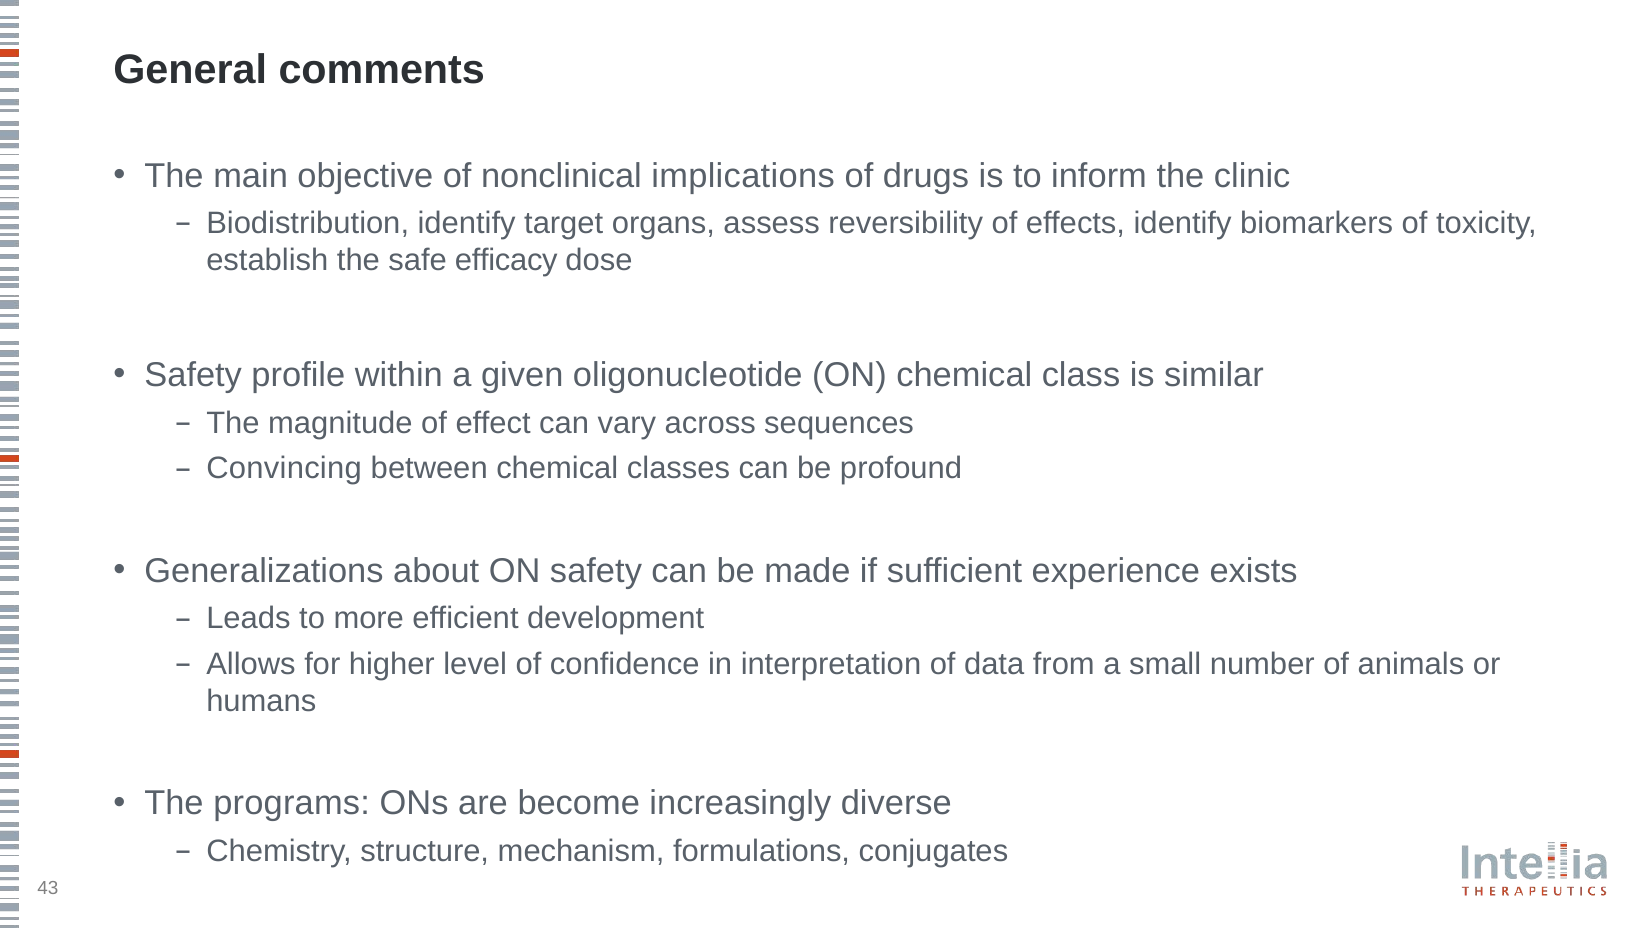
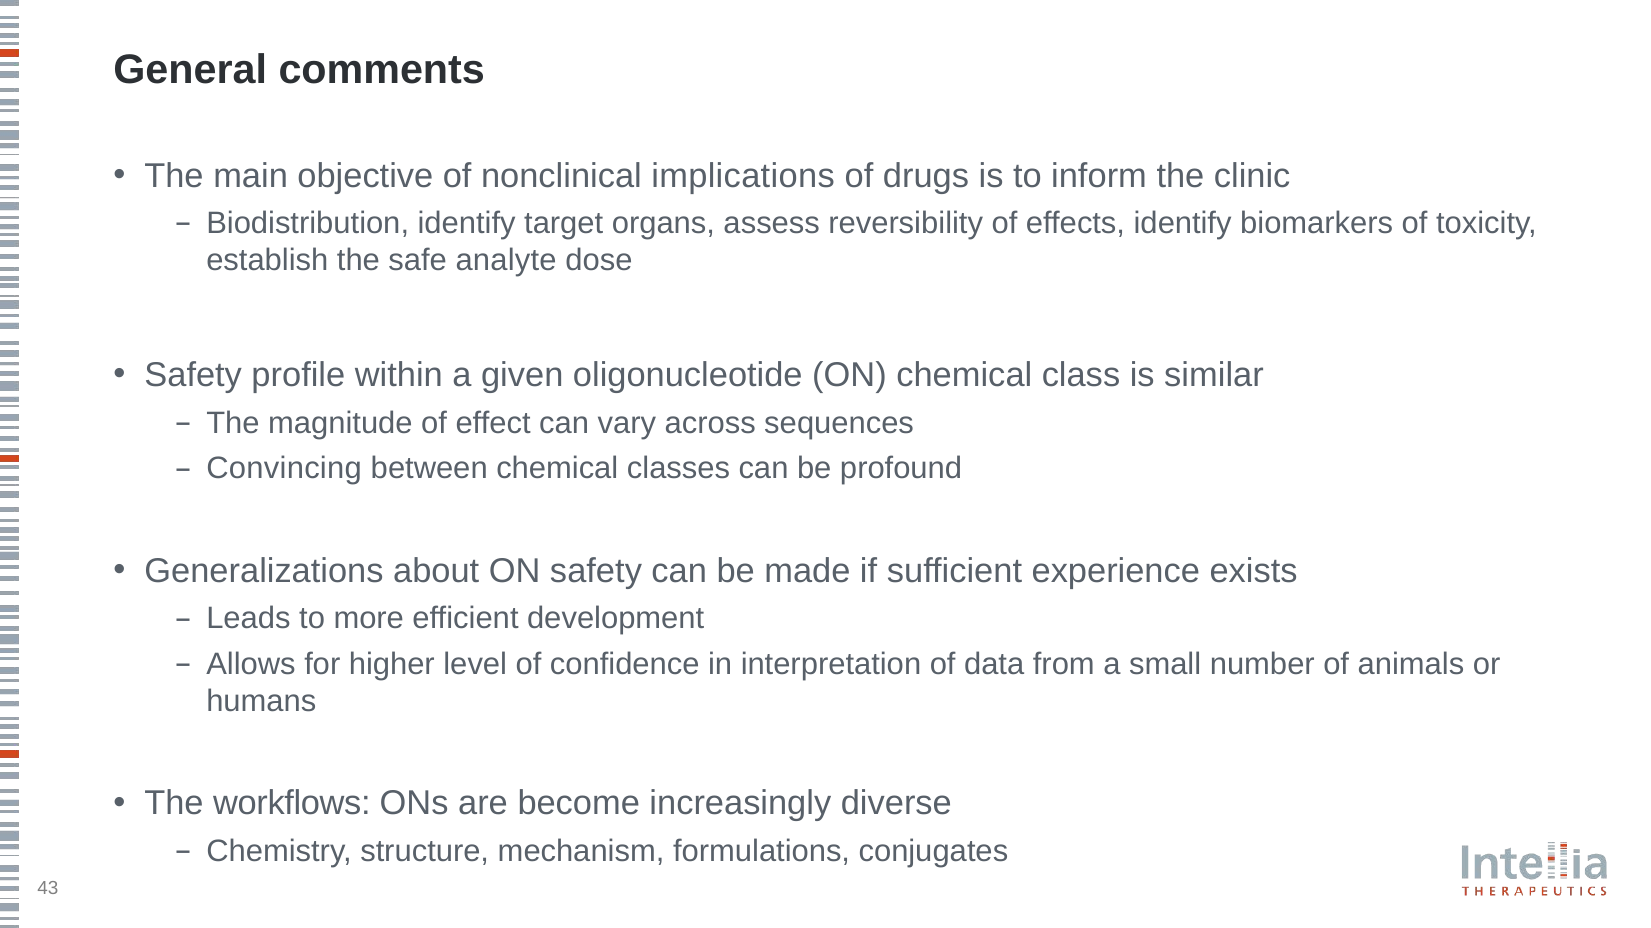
efficacy: efficacy -> analyte (506, 261)
programs: programs -> workflows (292, 804)
